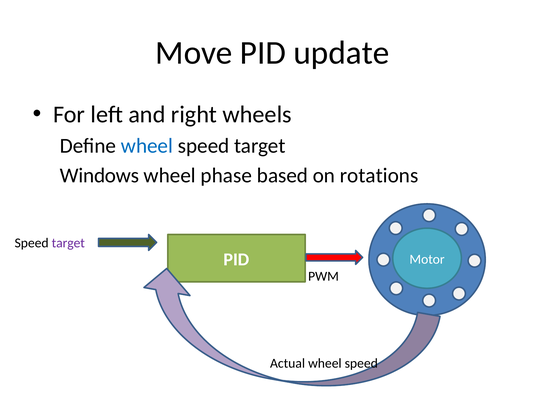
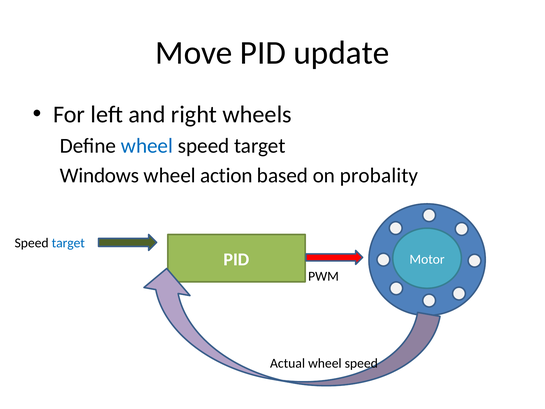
phase: phase -> action (226, 175)
rotations: rotations -> probality (379, 175)
target colour: purple -> blue (68, 243)
